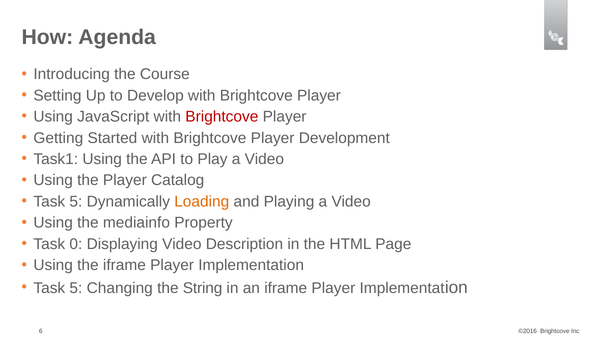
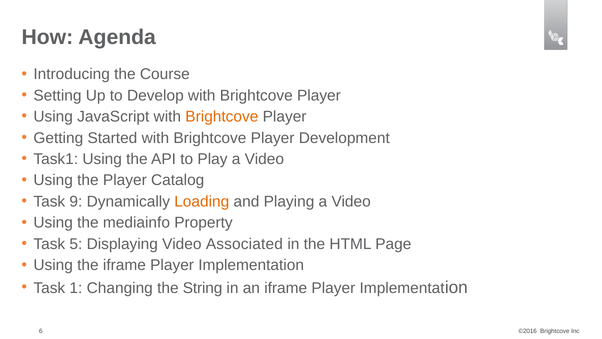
Brightcove colour: red -> orange (222, 117)
5: 5 -> 9 (76, 201)
0: 0 -> 5 (76, 244)
Description: Description -> Associated (244, 244)
5: 5 -> 1 (76, 288)
